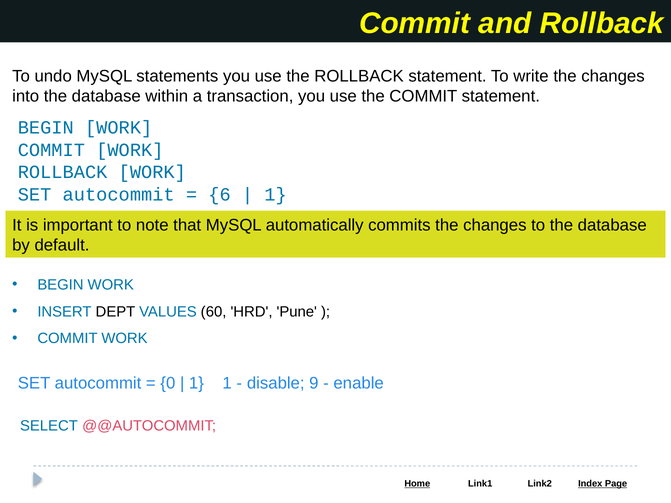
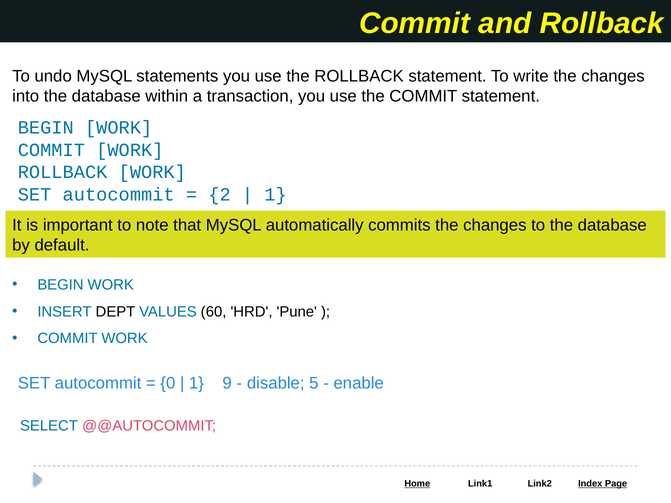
6: 6 -> 2 (220, 195)
1 1: 1 -> 9 (227, 384)
9: 9 -> 5 (314, 384)
